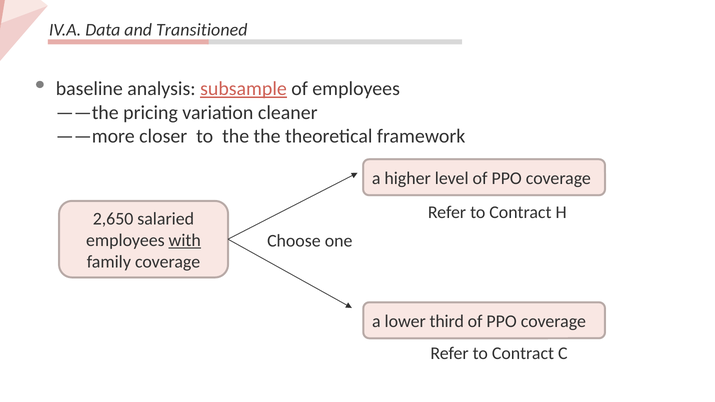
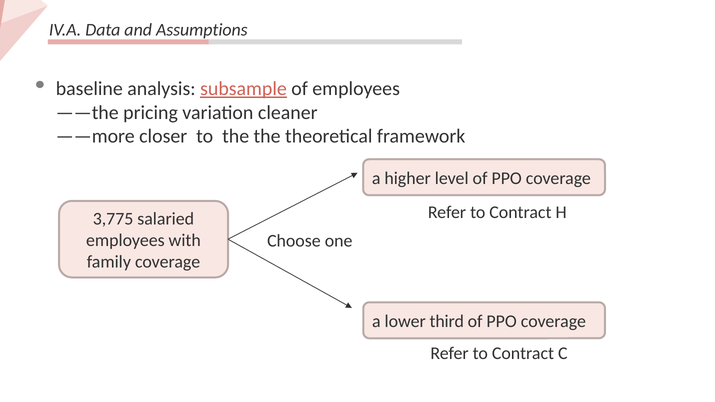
Transitioned: Transitioned -> Assumptions (202, 30)
2,650: 2,650 -> 3,775 (113, 219)
with underline: present -> none (185, 241)
